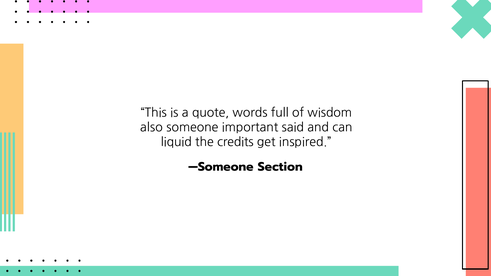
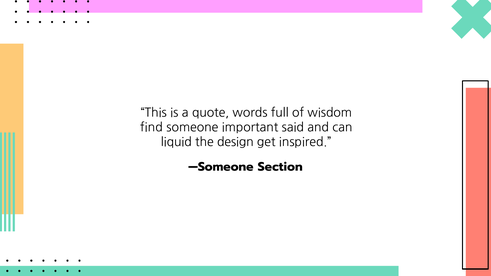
also: also -> find (151, 128)
credits: credits -> design (235, 142)
